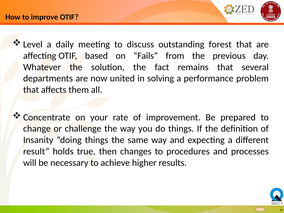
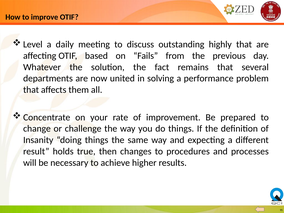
forest: forest -> highly (220, 44)
